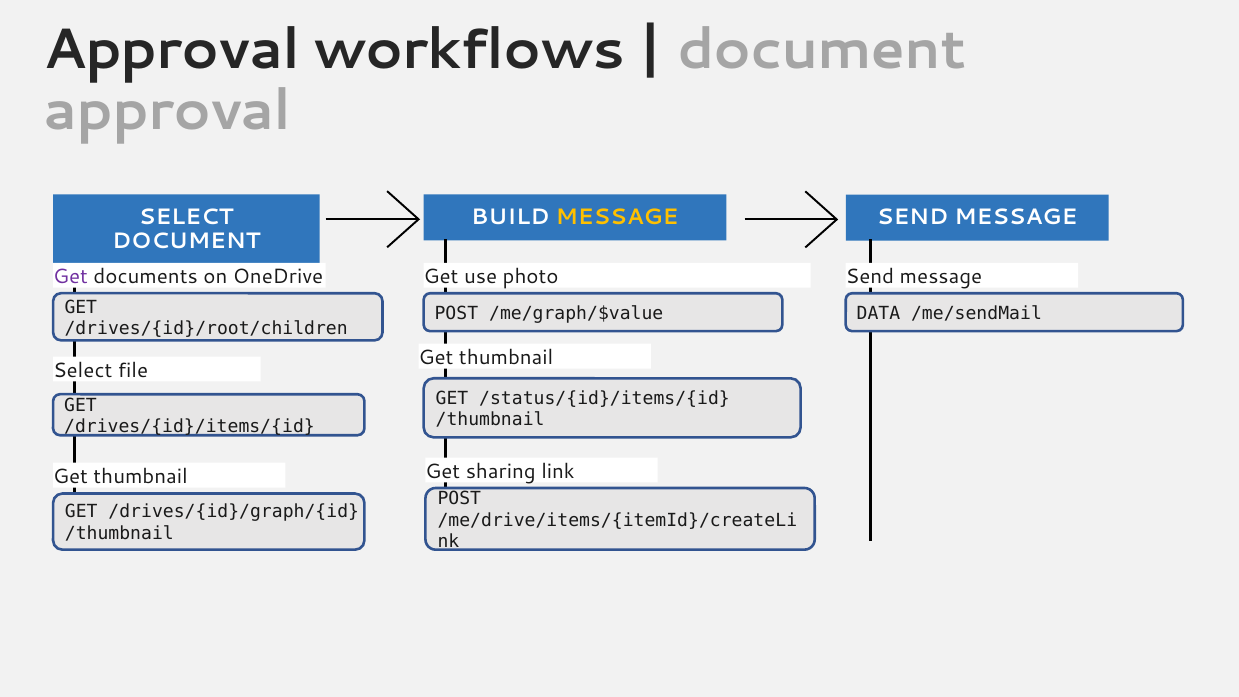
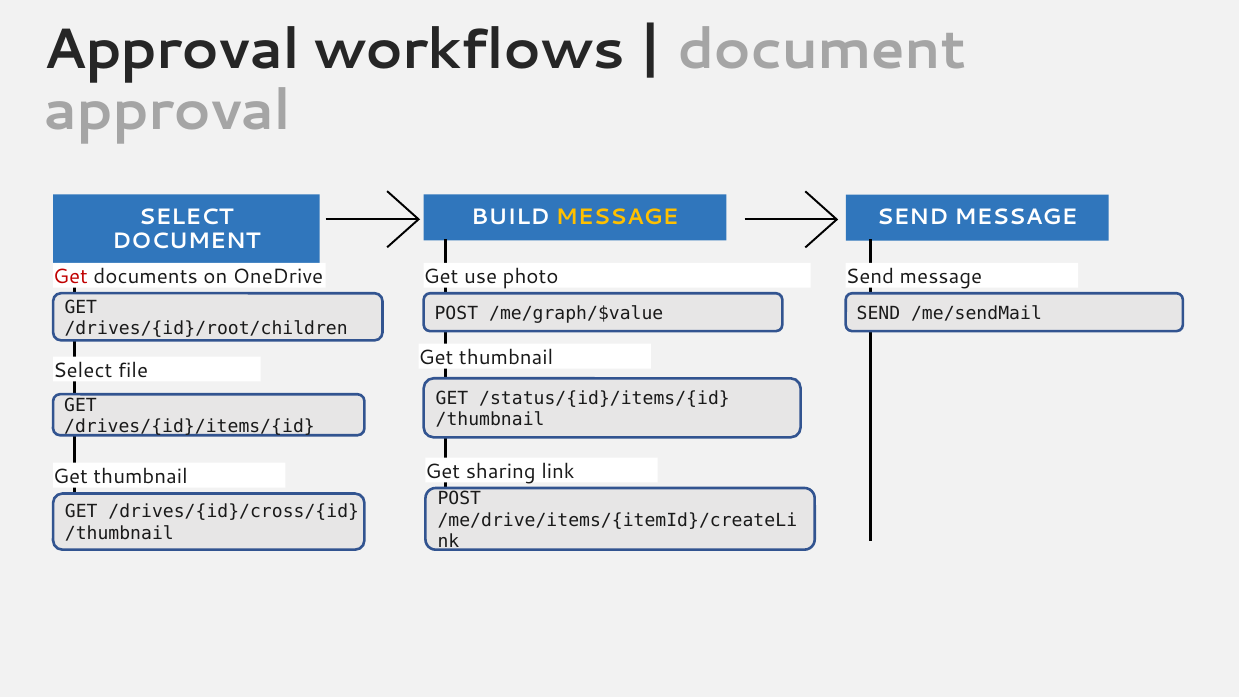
Get colour: purple -> red (71, 277)
DATA: DATA -> SEND (878, 313)
/drives/{id}/graph/{id: /drives/{id}/graph/{id -> /drives/{id}/cross/{id (234, 512)
